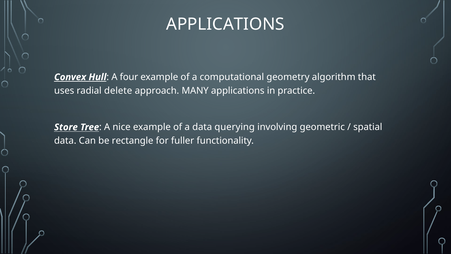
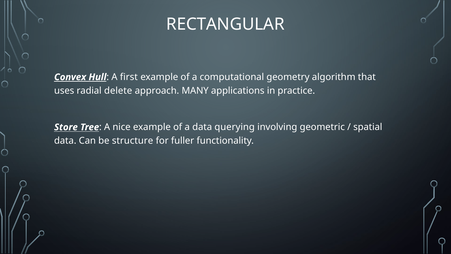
APPLICATIONS: APPLICATIONS -> RECTANGULAR (225, 24)
four: four -> first (129, 77)
rectangle: rectangle -> structure (133, 141)
